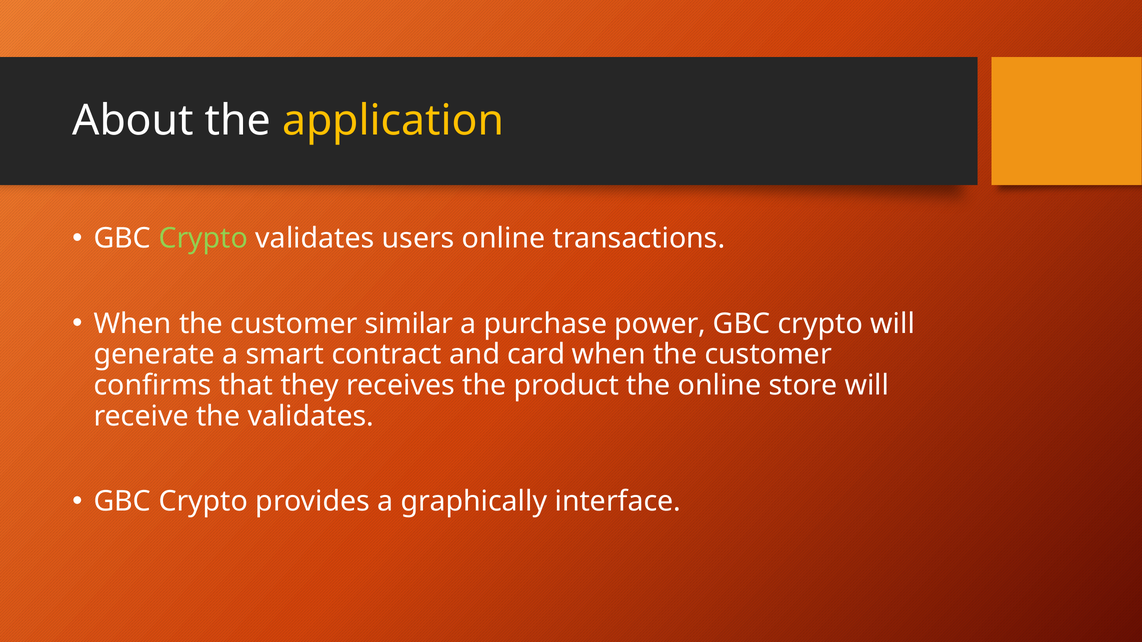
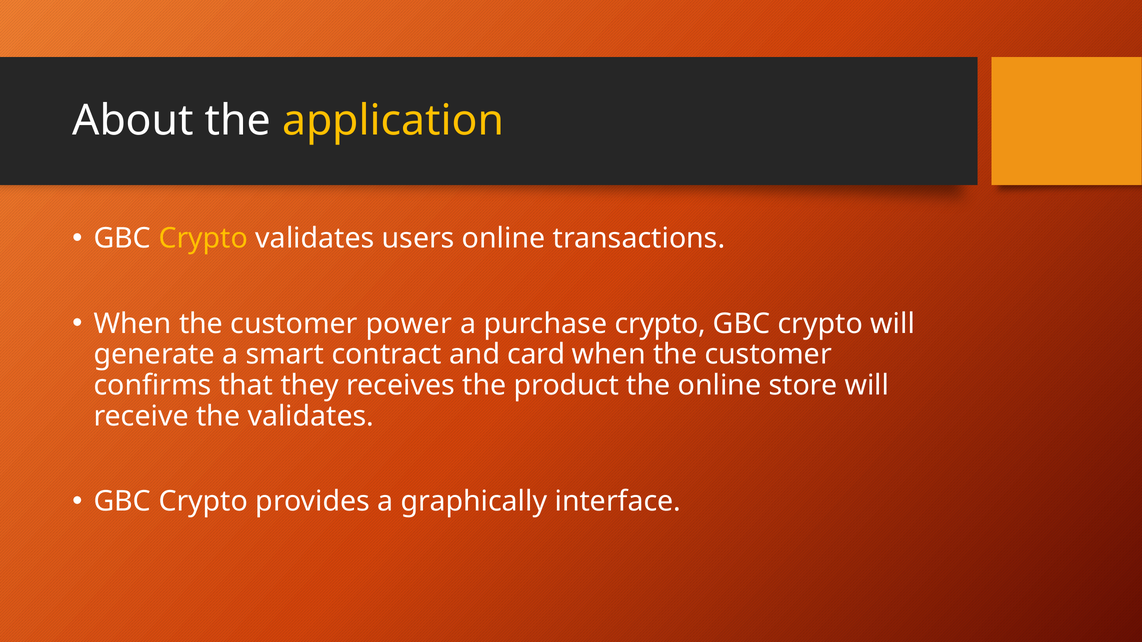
Crypto colour: light green -> yellow (203, 238)
similar: similar -> power (409, 324)
purchase power: power -> crypto (660, 324)
